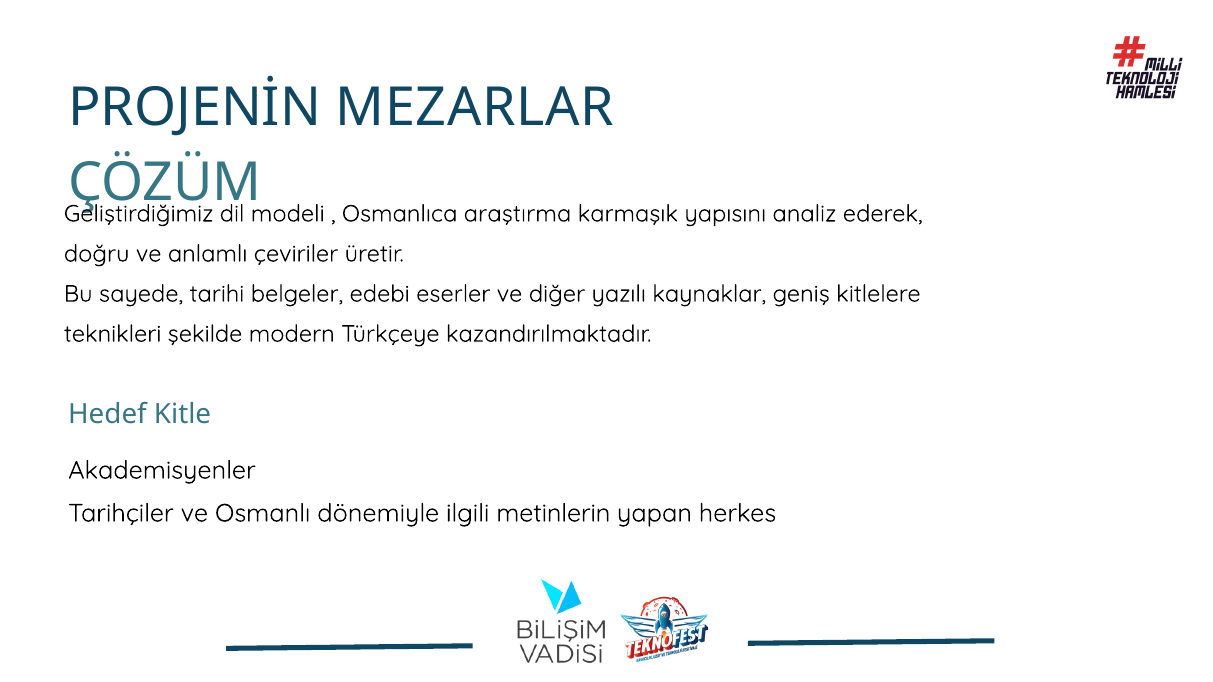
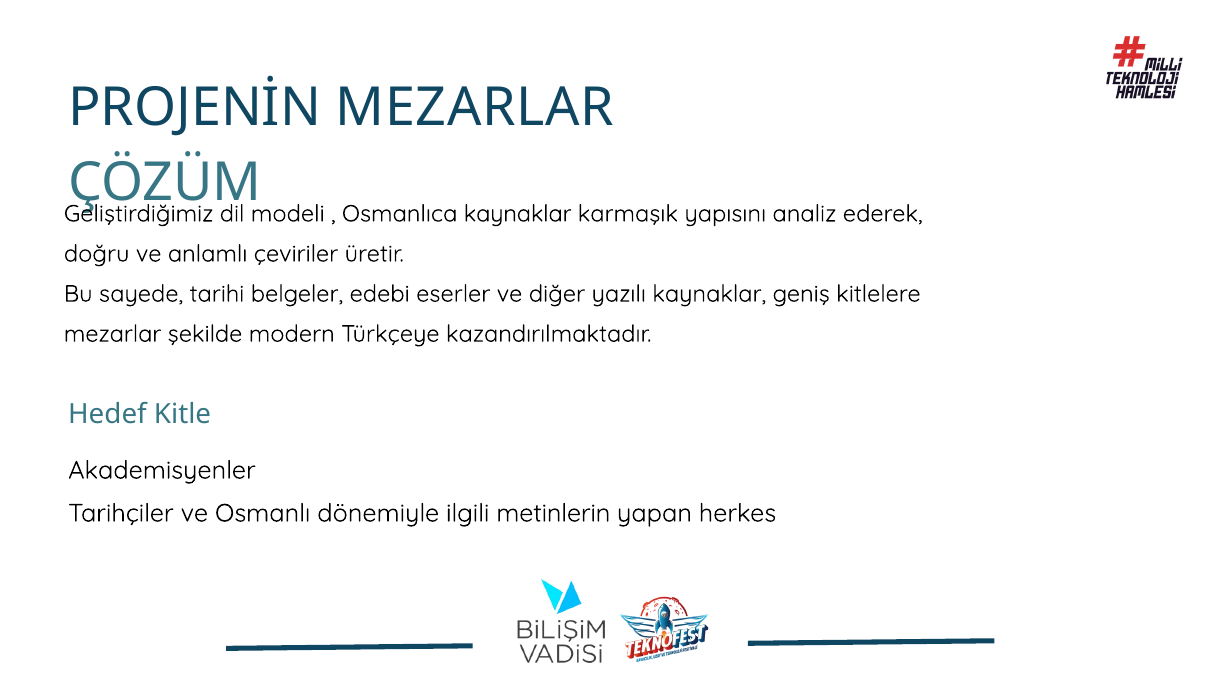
Osmanlıca araştırma: araştırma -> kaynaklar (518, 214)
teknikleri: teknikleri -> mezarlar (113, 334)
